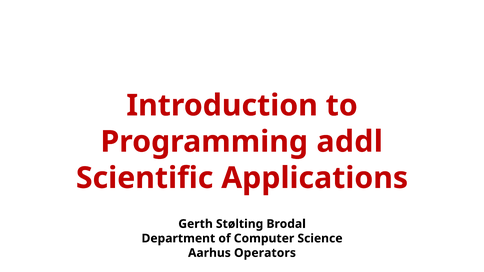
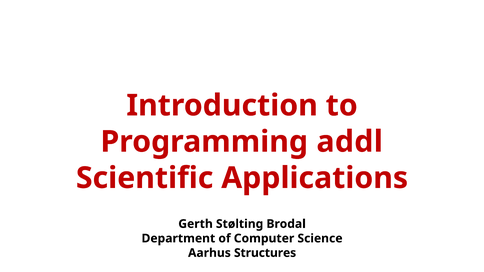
Operators: Operators -> Structures (265, 253)
